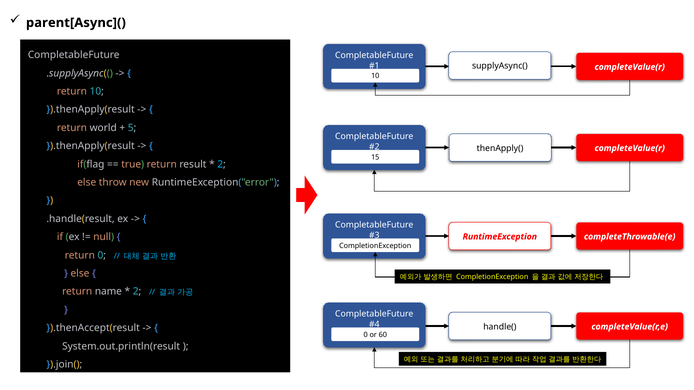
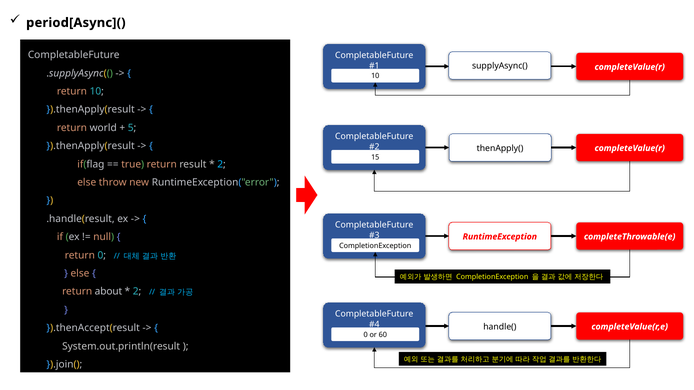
parent[Async](: parent[Async]( -> period[Async]( (76, 23)
name: name -> about (108, 292)
